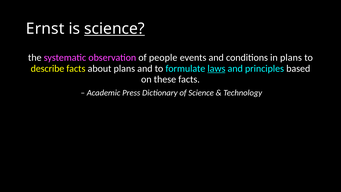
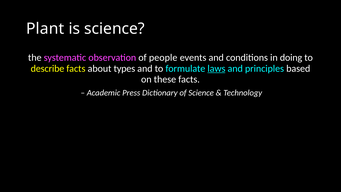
Ernst: Ernst -> Plant (45, 29)
science underline: present -> none (114, 29)
in plans: plans -> doing (291, 58)
about plans: plans -> types (124, 68)
